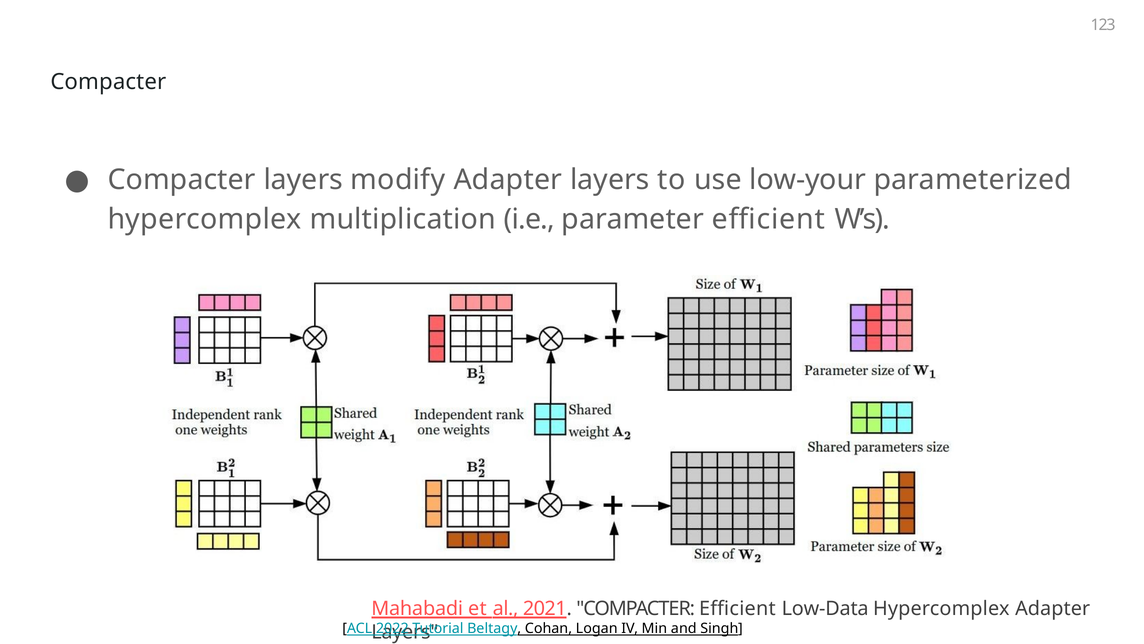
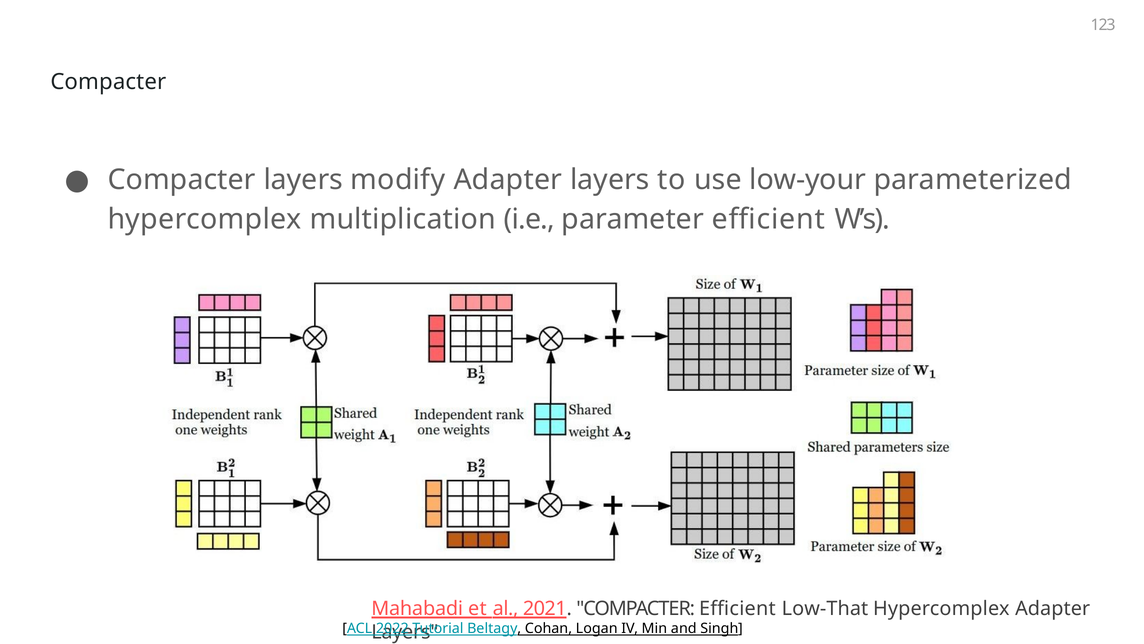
Low-Data: Low-Data -> Low-That (825, 608)
